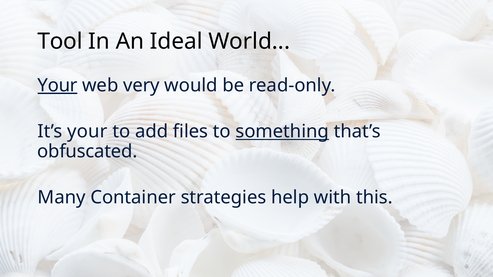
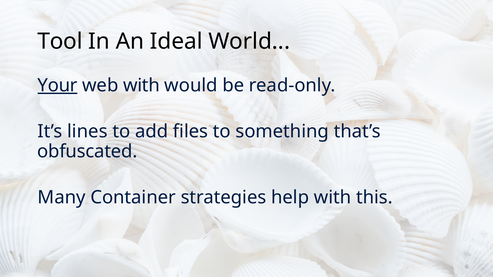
web very: very -> with (141, 86)
It’s your: your -> lines (87, 132)
something underline: present -> none (282, 132)
